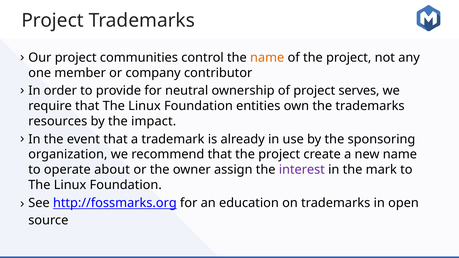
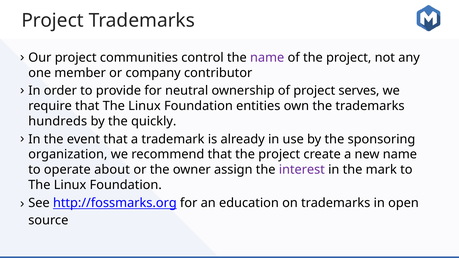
name colour: orange -> purple (267, 58)
resources: resources -> hundreds (58, 121)
impact: impact -> quickly (154, 121)
